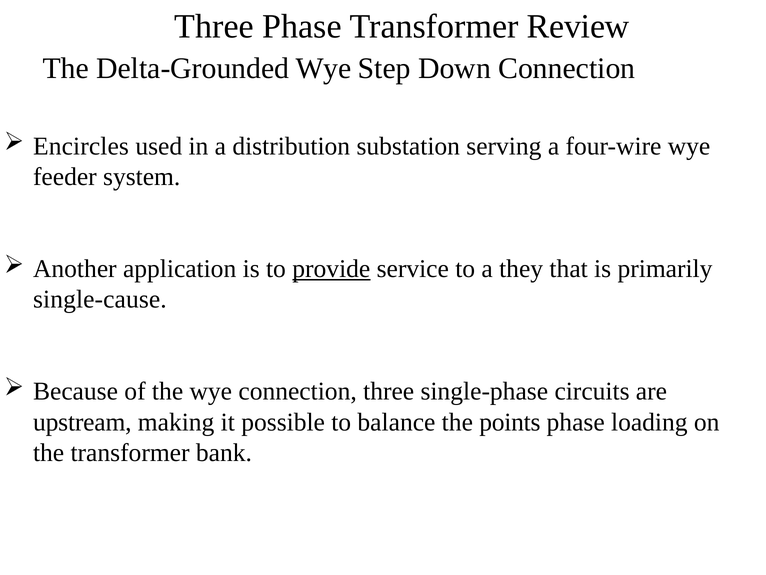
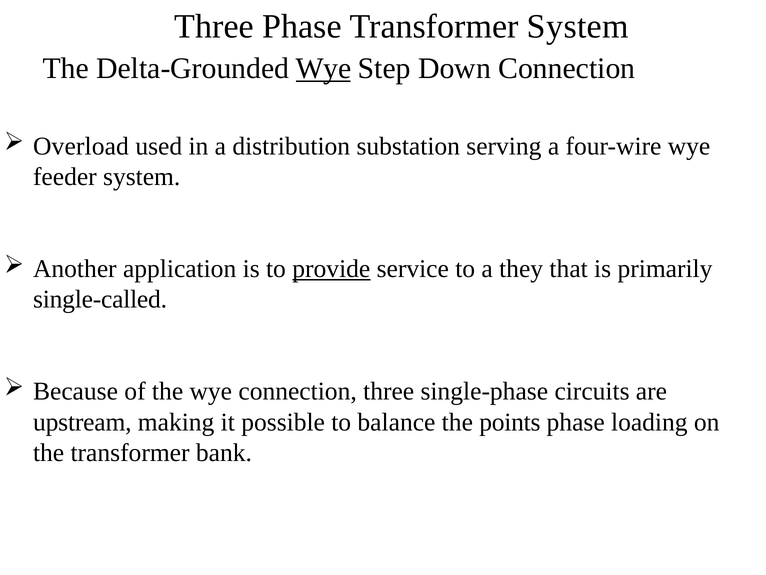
Transformer Review: Review -> System (578, 27)
Wye underline: none -> present (323, 68)
Encircles: Encircles -> Overload (81, 146)
single-cause: single-cause -> single-called (100, 299)
